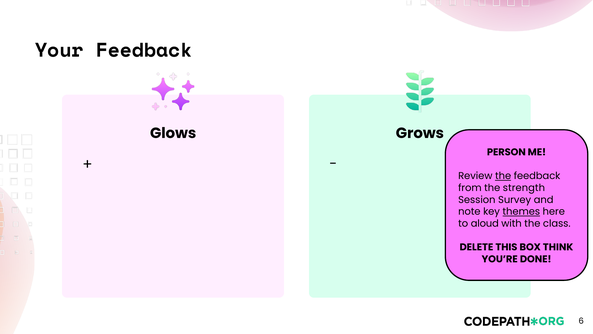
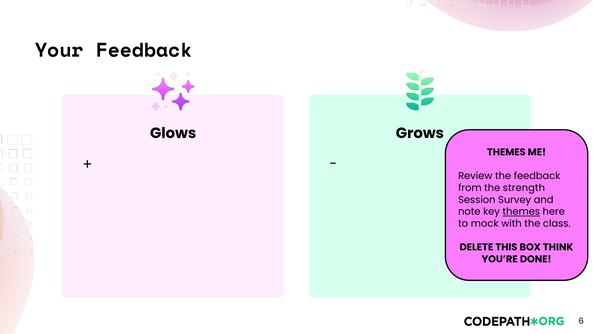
PERSON: PERSON -> THEMES (506, 152)
the underline: present -> none (503, 176)
aloud: aloud -> mock (485, 223)
